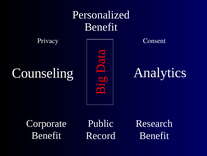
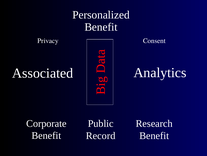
Counseling: Counseling -> Associated (43, 73)
